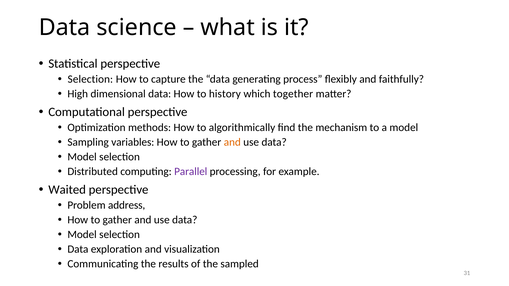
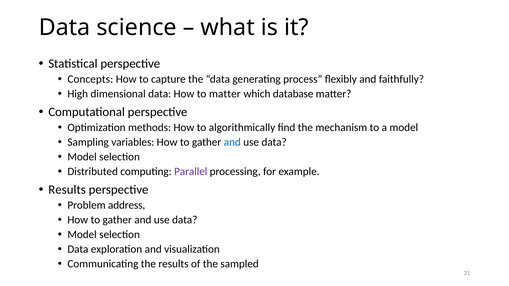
Selection: Selection -> Concepts (90, 79)
to history: history -> matter (225, 94)
together: together -> database (293, 94)
and colour: orange -> blue (232, 142)
Waited: Waited -> Results (67, 190)
